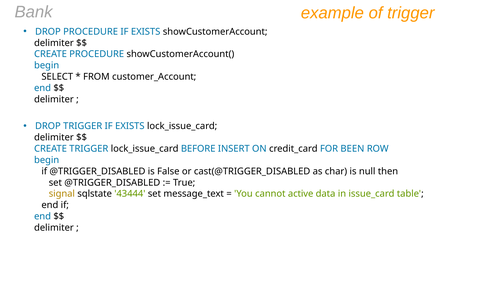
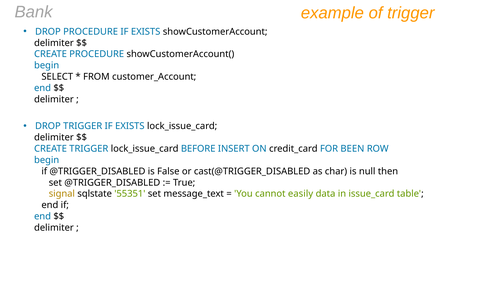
43444: 43444 -> 55351 (130, 194)
active: active -> easily (301, 194)
